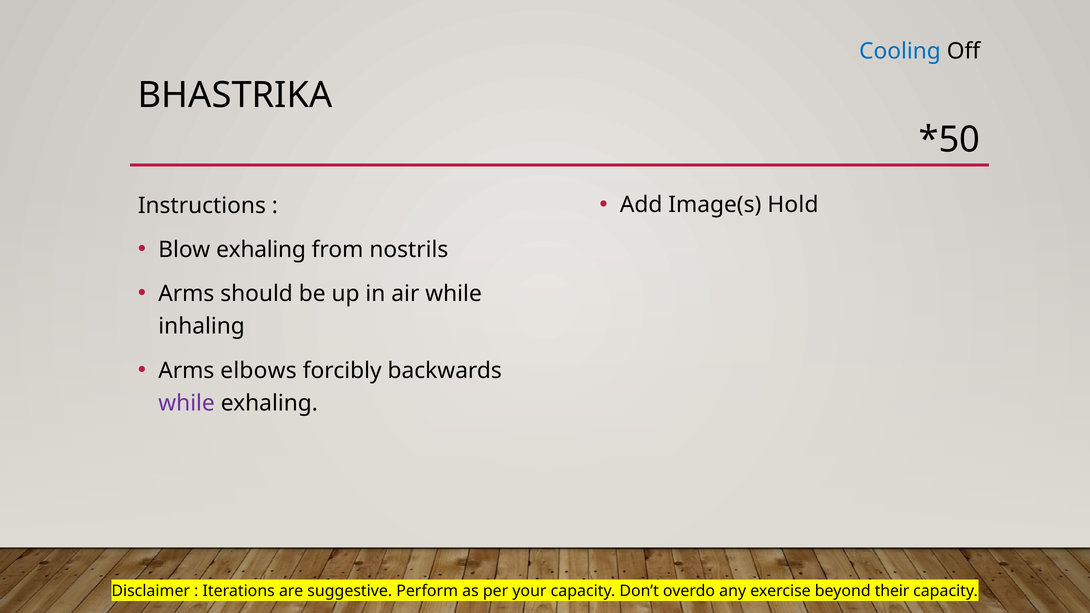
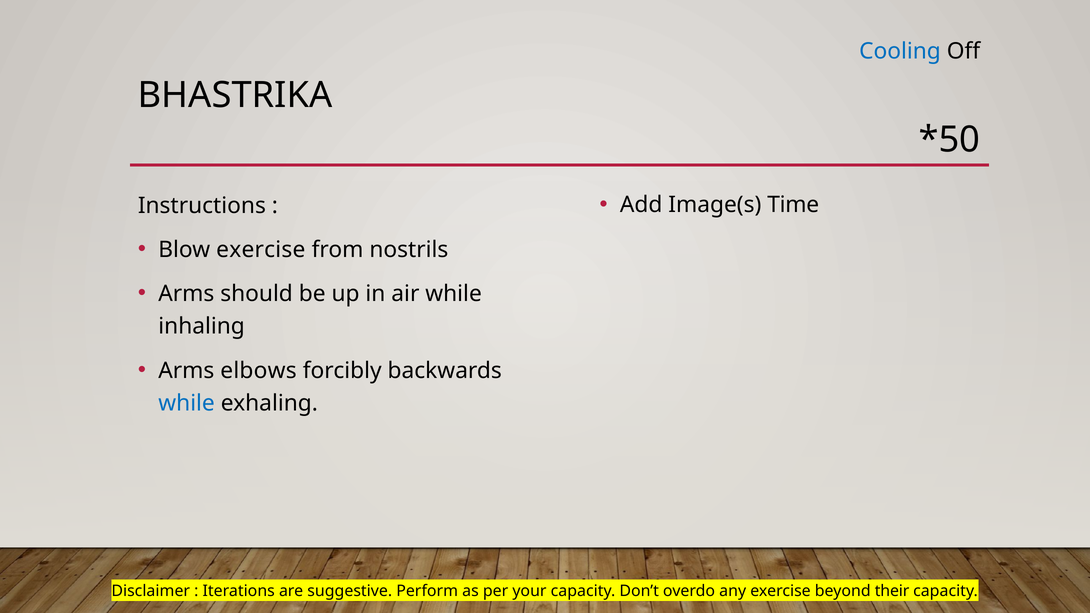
Hold: Hold -> Time (793, 205)
Blow exhaling: exhaling -> exercise (261, 250)
while colour: purple -> blue (187, 403)
